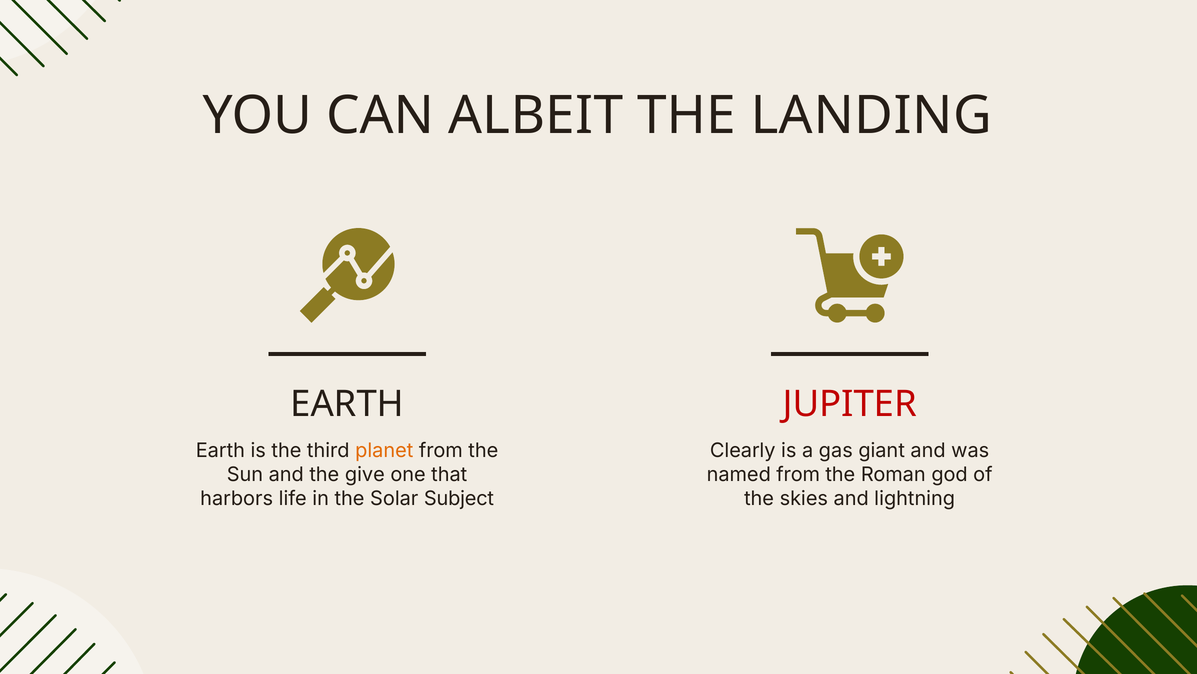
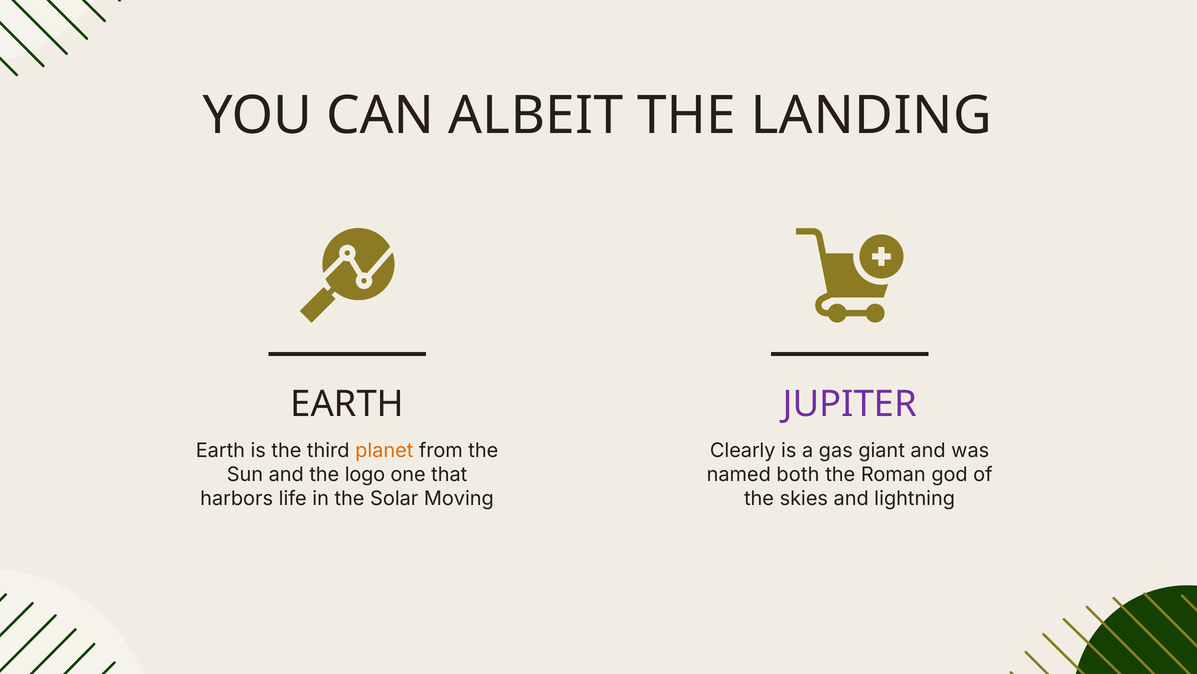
JUPITER colour: red -> purple (850, 404)
give: give -> logo (365, 474)
named from: from -> both (798, 474)
Subject: Subject -> Moving (459, 498)
